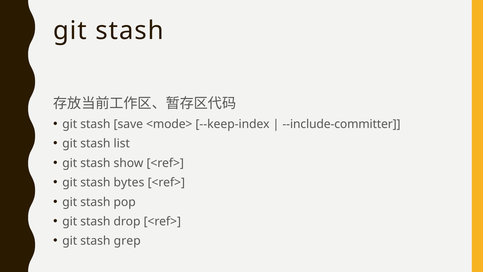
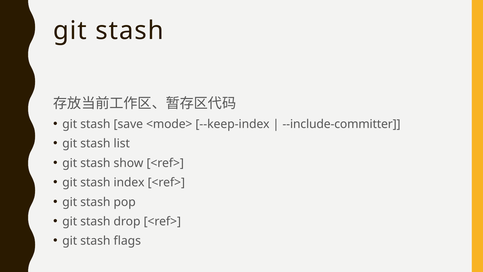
bytes: bytes -> index (129, 182)
grep: grep -> flags (127, 241)
